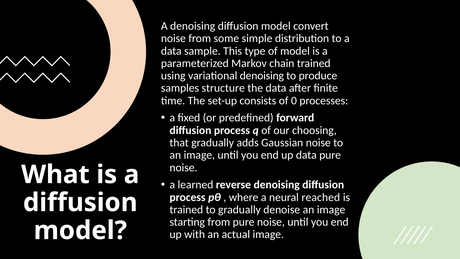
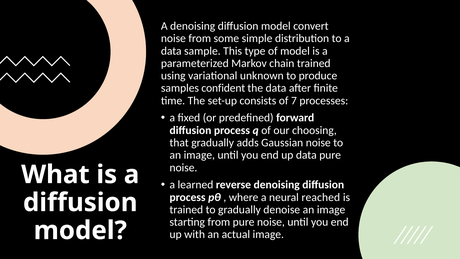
variational denoising: denoising -> unknown (262, 76)
structure: structure -> confident (223, 88)
0: 0 -> 7 (294, 101)
